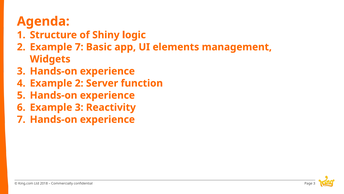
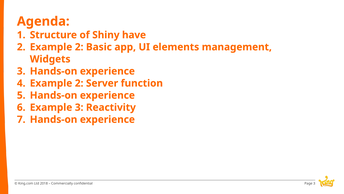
logic: logic -> have (134, 35)
2 Example 7: 7 -> 2 (79, 47)
